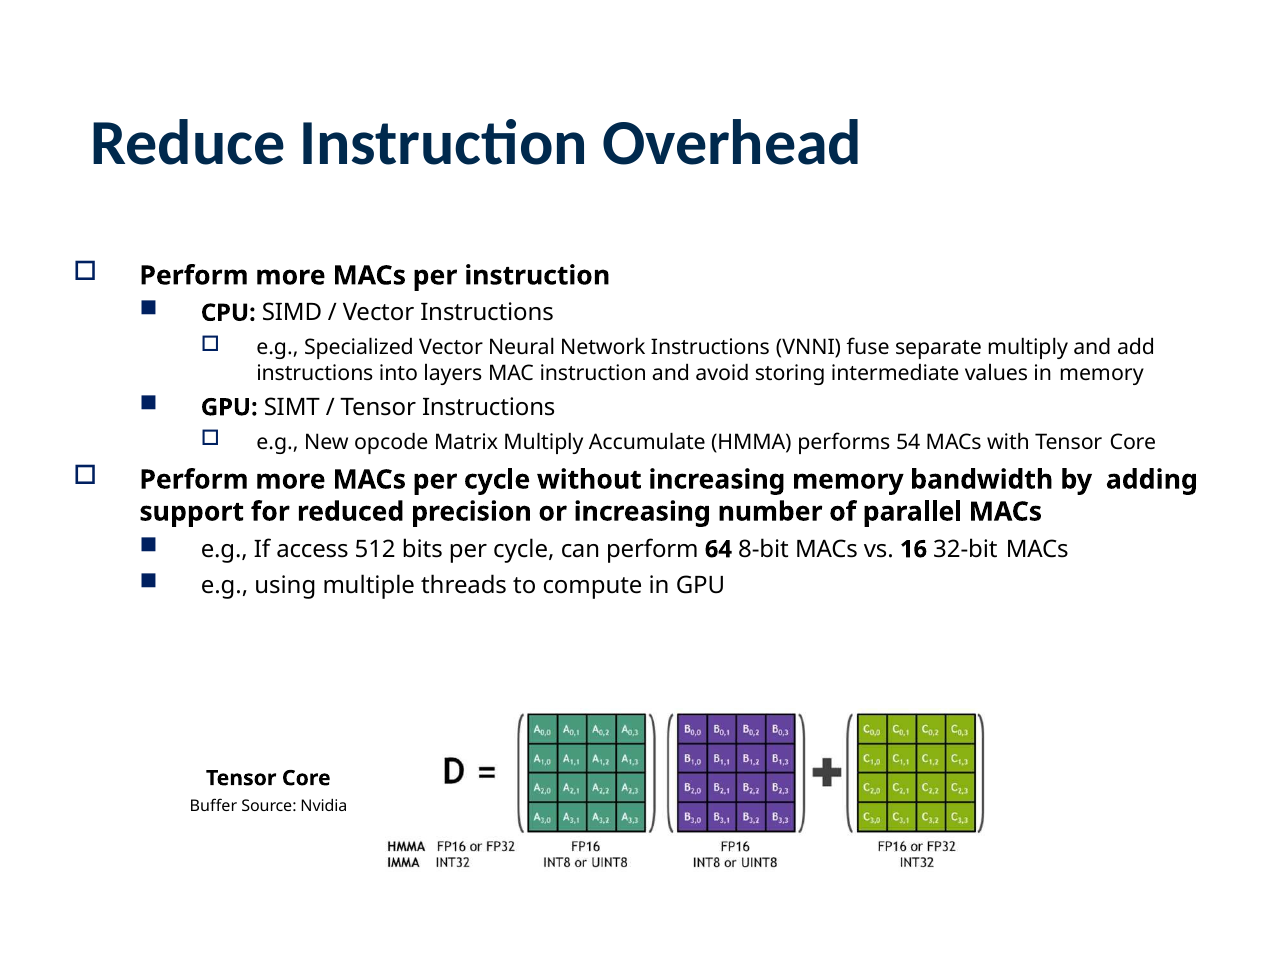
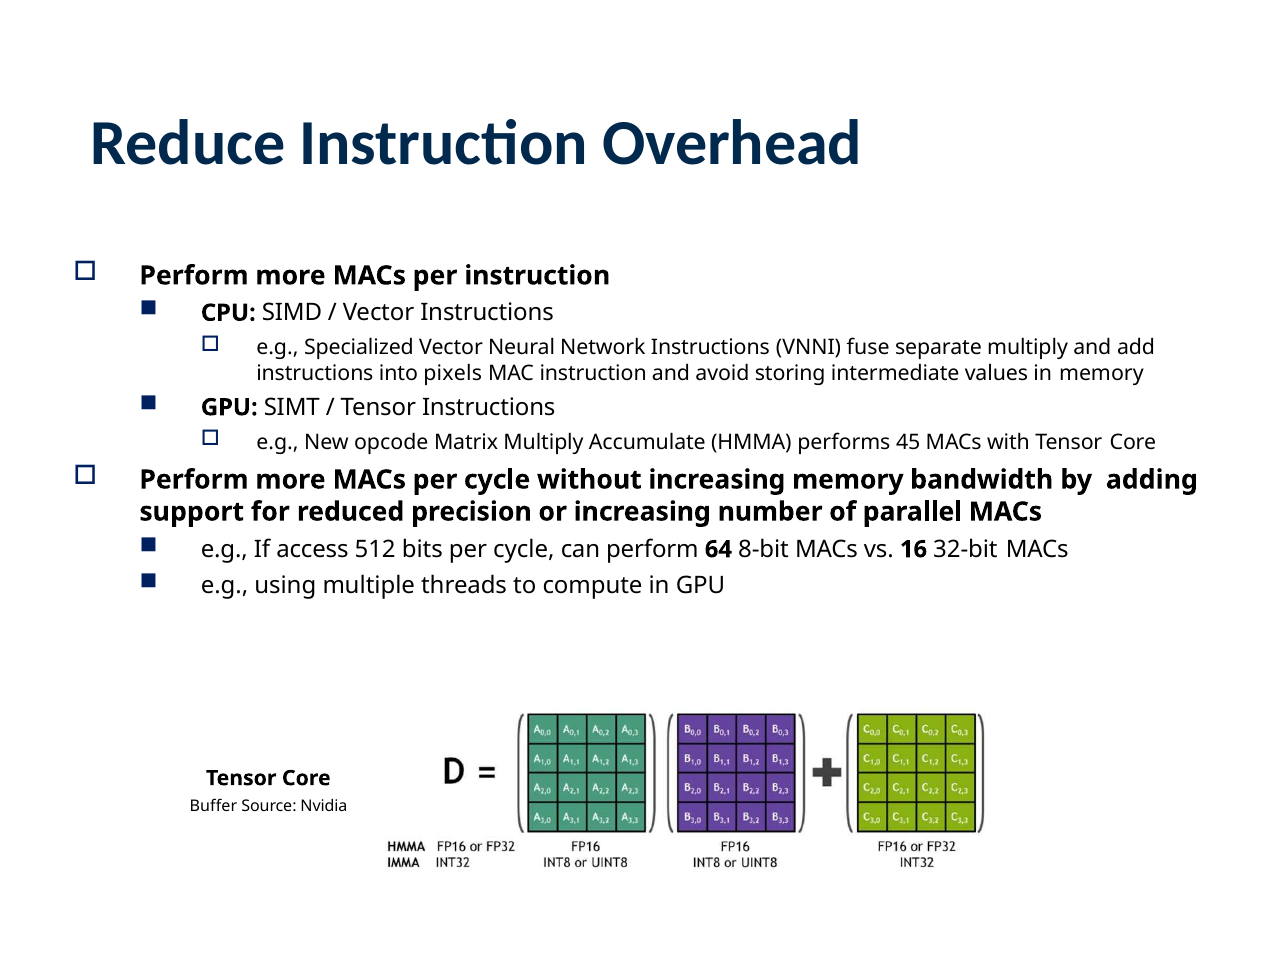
layers: layers -> pixels (453, 374)
54: 54 -> 45 (908, 442)
